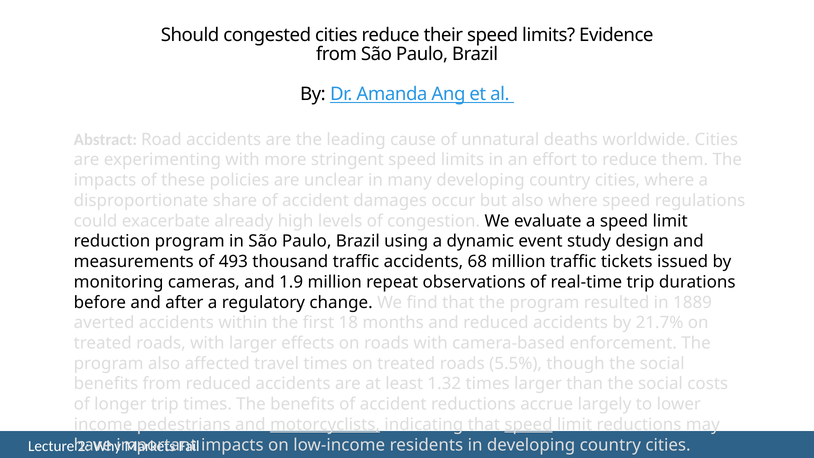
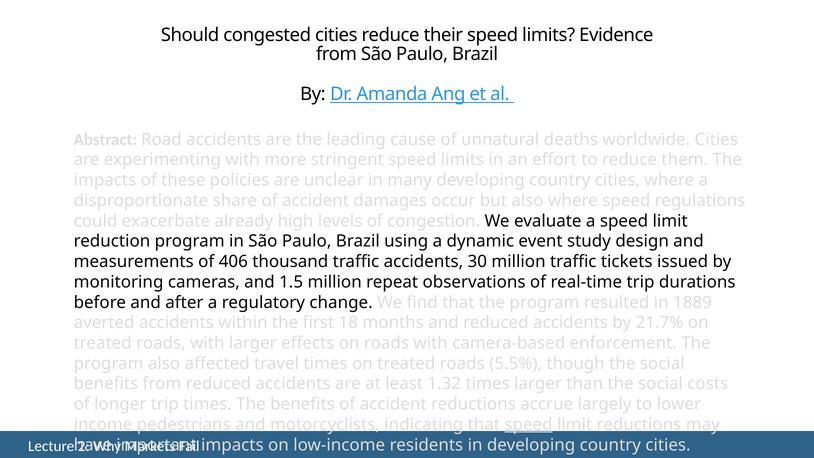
493: 493 -> 406 (233, 262)
68: 68 -> 30 (477, 262)
1.9: 1.9 -> 1.5 (291, 282)
motorcyclists underline: present -> none (325, 424)
